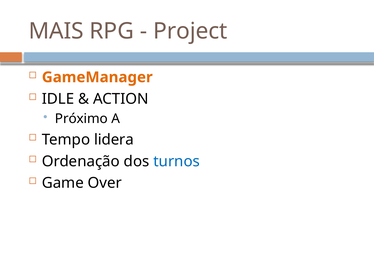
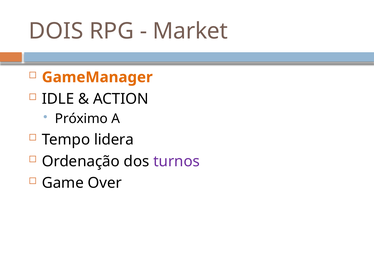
MAIS: MAIS -> DOIS (56, 31)
Project: Project -> Market (190, 31)
turnos colour: blue -> purple (177, 162)
